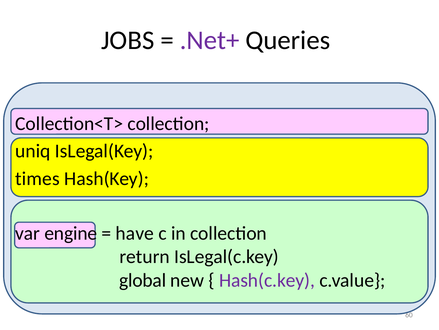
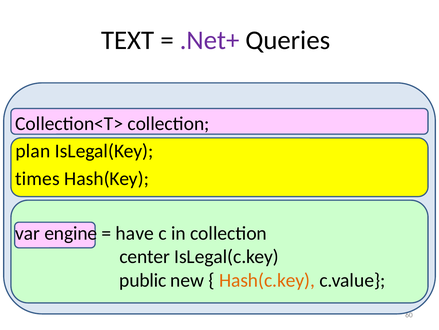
JOBS: JOBS -> TEXT (128, 40)
uniq: uniq -> plan (33, 151)
return: return -> center (145, 256)
global: global -> public (143, 280)
Hash(c.key colour: purple -> orange (267, 280)
